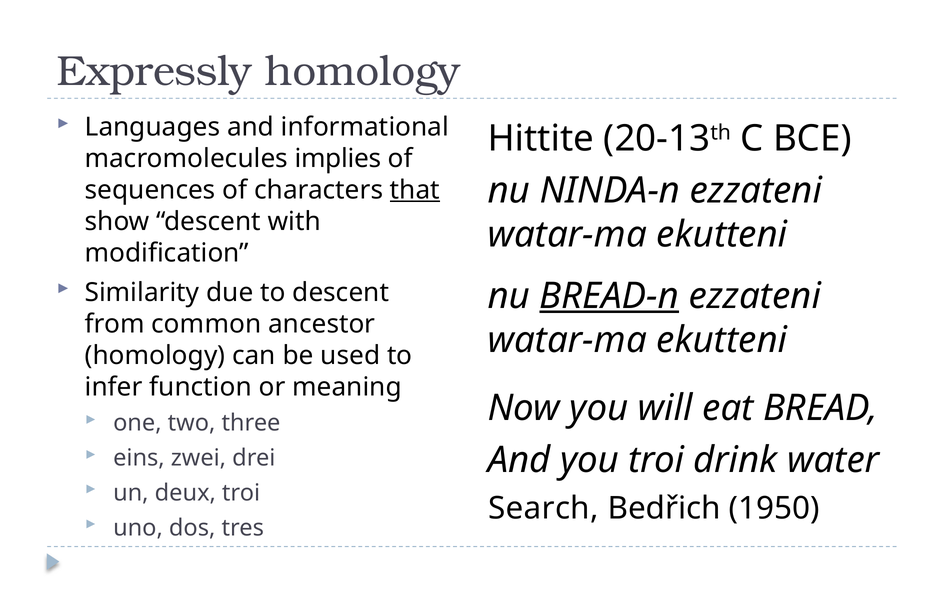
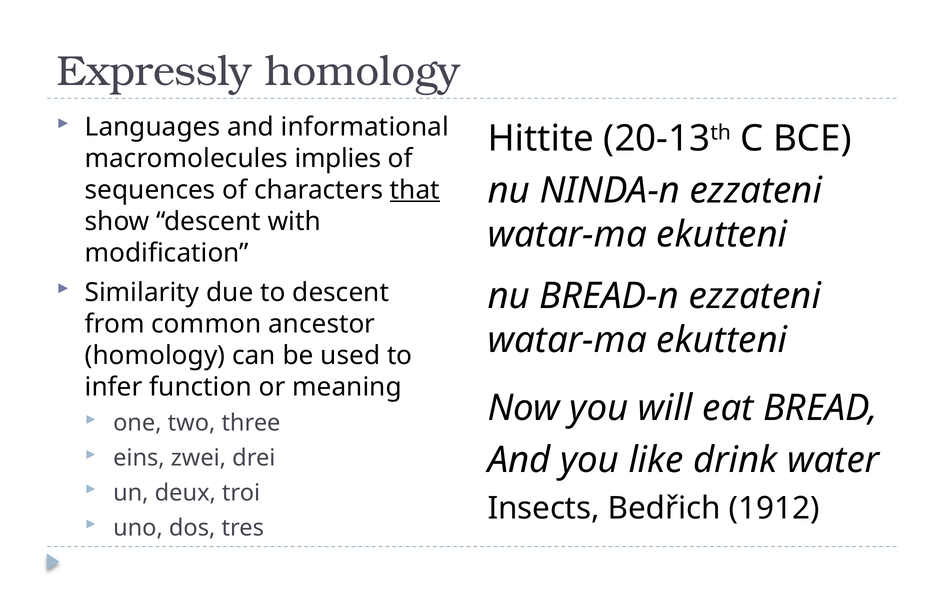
BREAD-n underline: present -> none (609, 296)
you troi: troi -> like (656, 460)
Search: Search -> Insects (544, 508)
1950: 1950 -> 1912 (774, 508)
